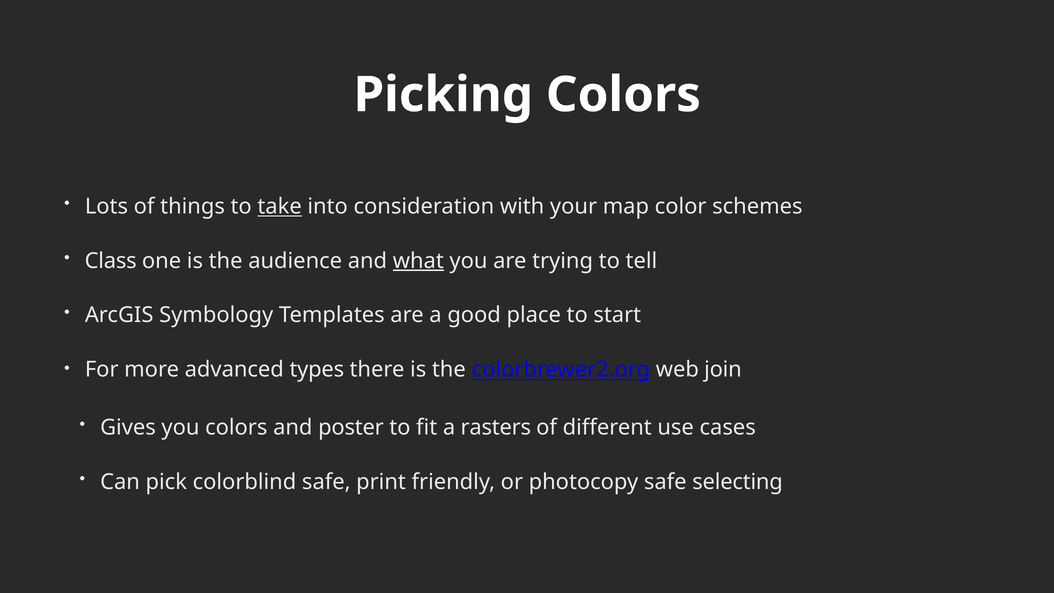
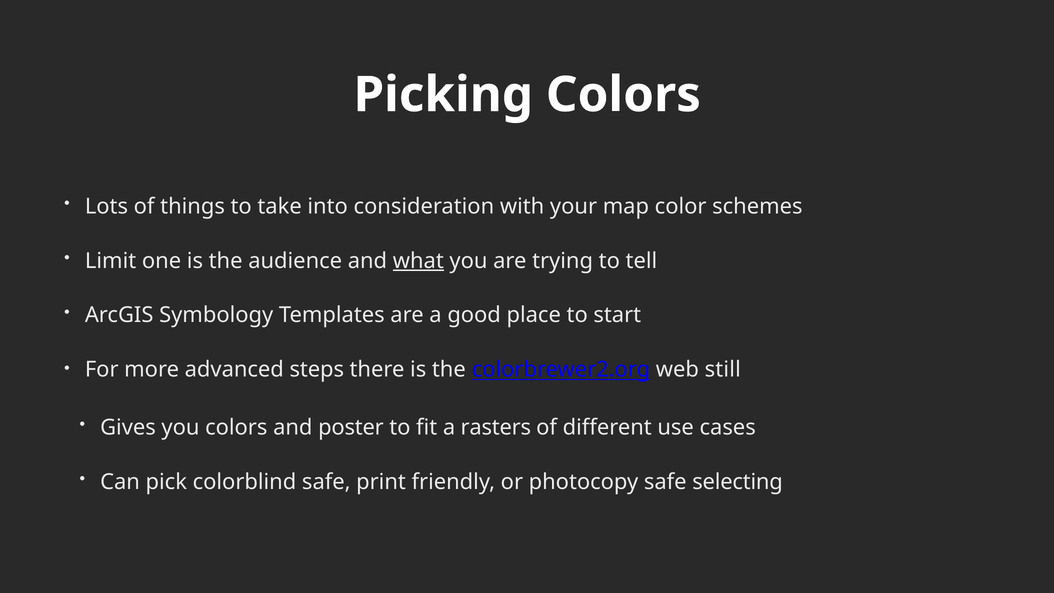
take underline: present -> none (280, 206)
Class: Class -> Limit (111, 261)
types: types -> steps (317, 369)
join: join -> still (723, 369)
